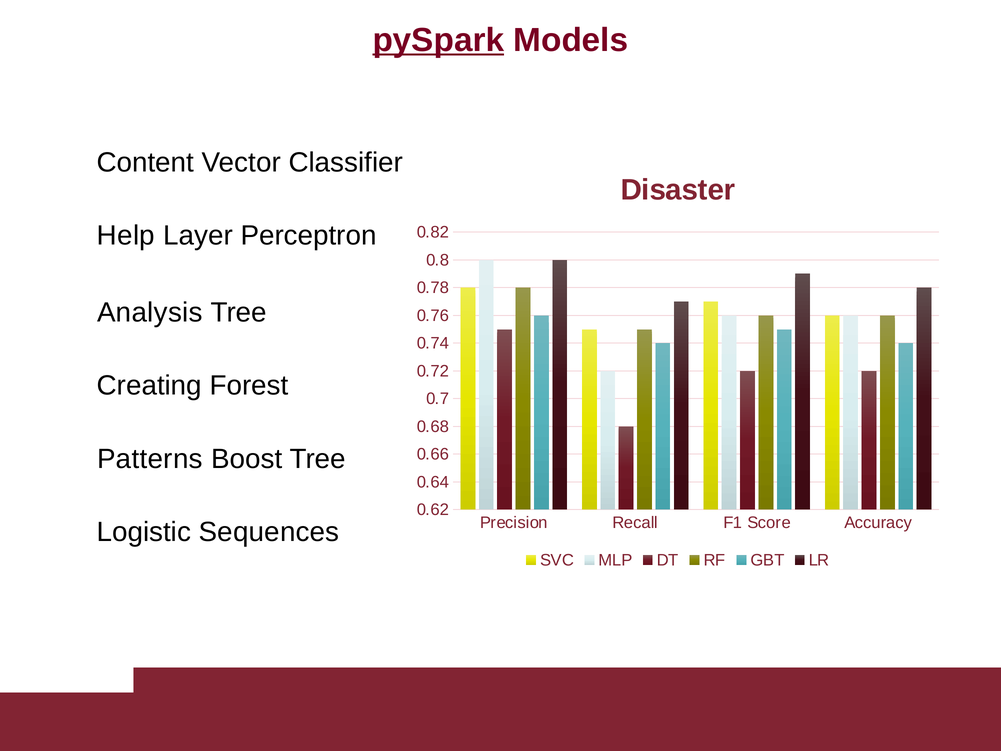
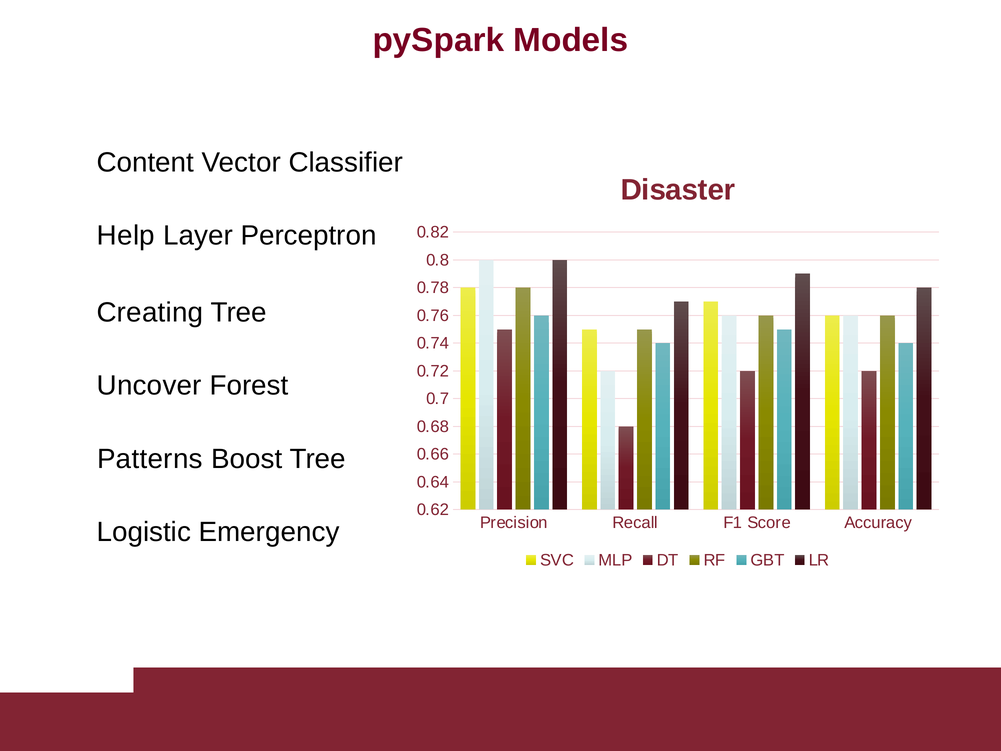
pySpark underline: present -> none (438, 40)
Analysis: Analysis -> Creating (150, 312)
Creating: Creating -> Uncover (149, 385)
Sequences: Sequences -> Emergency (269, 532)
